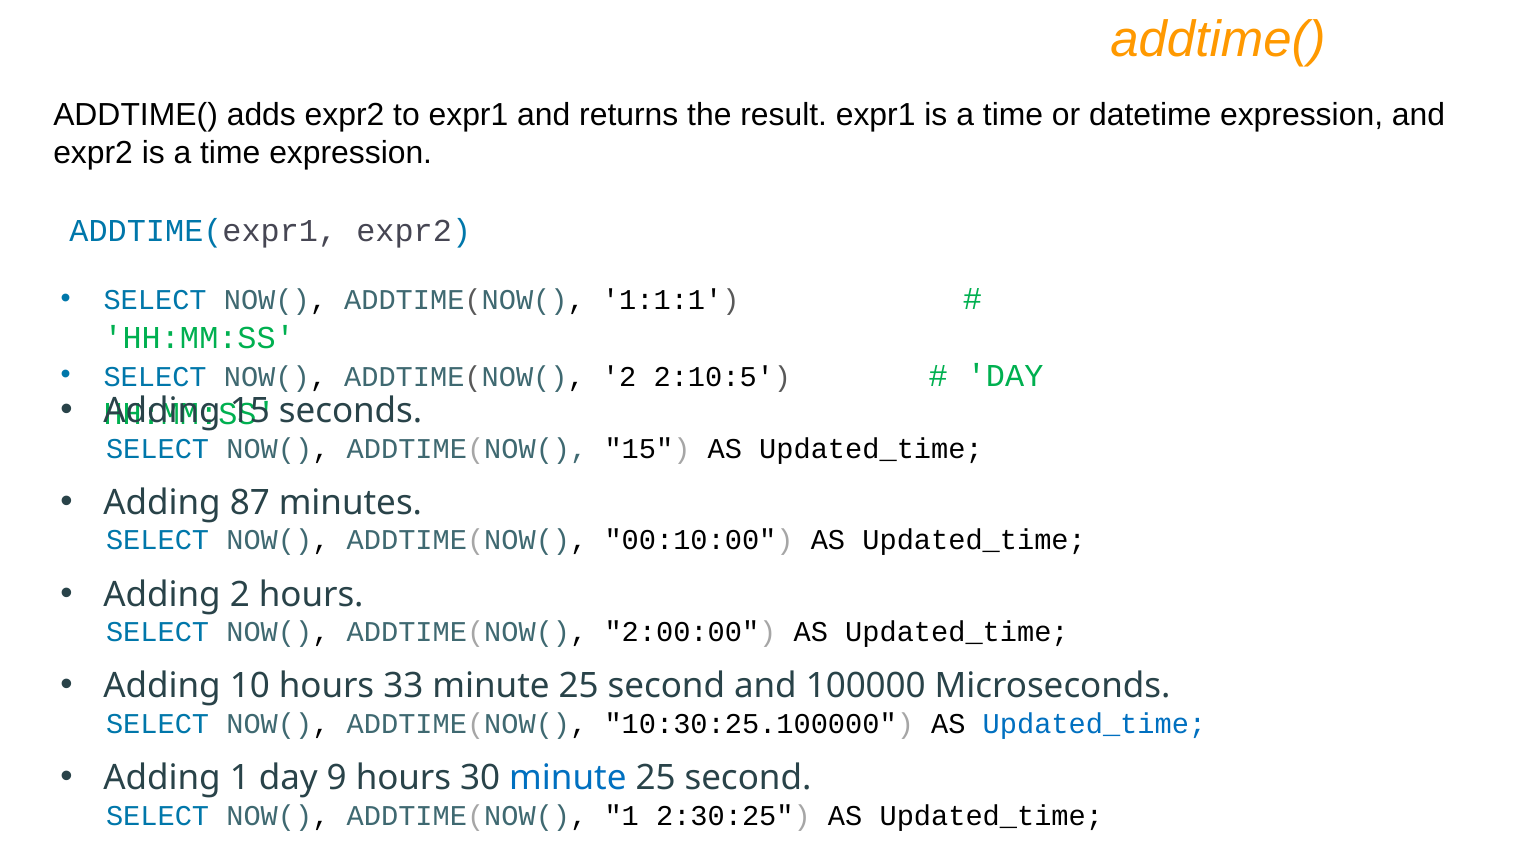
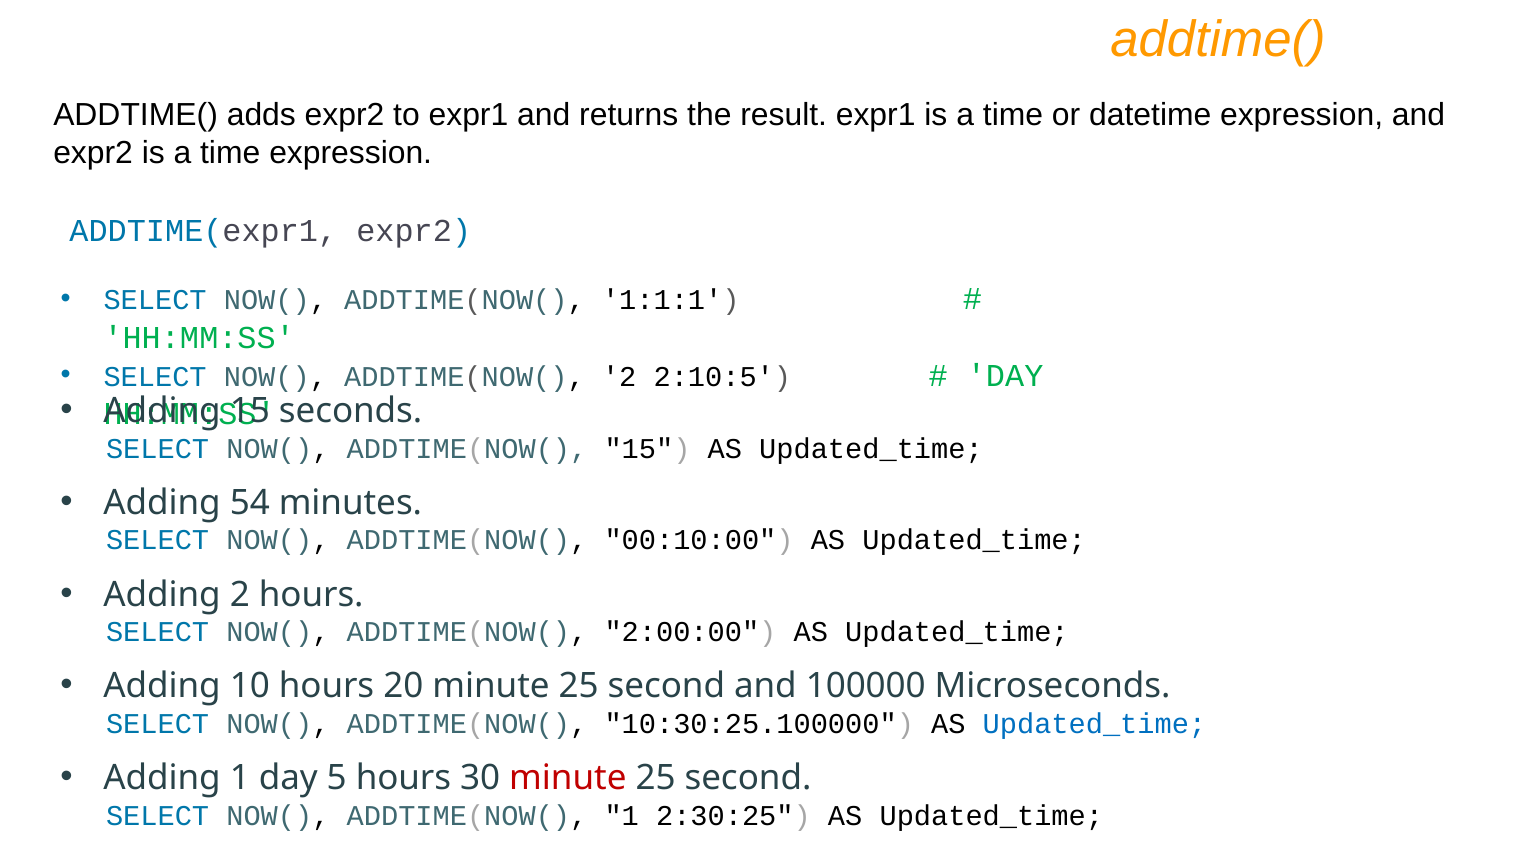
87: 87 -> 54 (250, 502)
33: 33 -> 20 (403, 686)
9: 9 -> 5 (337, 777)
minute colour: blue -> red (568, 777)
